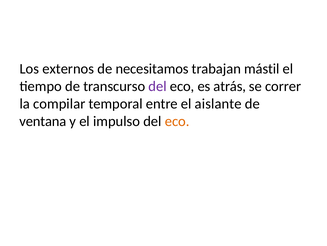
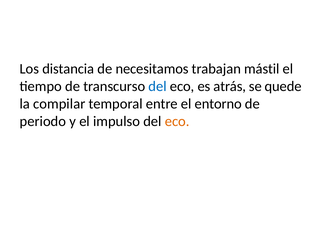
externos: externos -> distancia (68, 69)
del colour: purple -> blue (158, 86)
correr: correr -> quede (283, 86)
aislante: aislante -> entorno (218, 103)
ventana: ventana -> periodo (43, 121)
